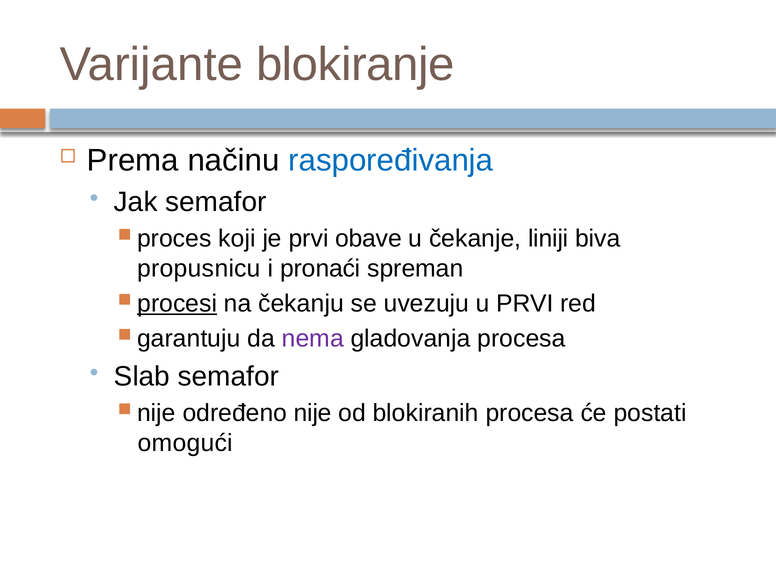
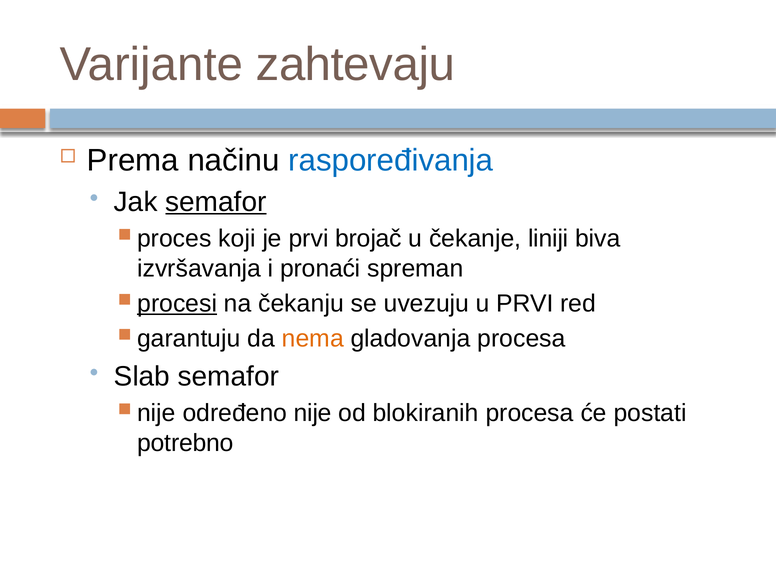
blokiranje: blokiranje -> zahtevaju (355, 65)
semafor underline: none -> present (216, 202)
obave: obave -> brojač (369, 239)
propusnicu: propusnicu -> izvršavanja (199, 268)
nema colour: purple -> orange (313, 339)
omogući: omogući -> potrebno (186, 443)
